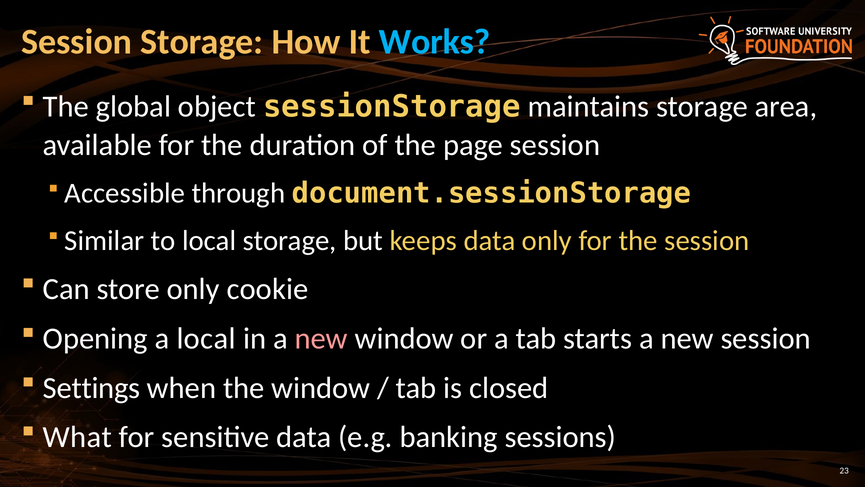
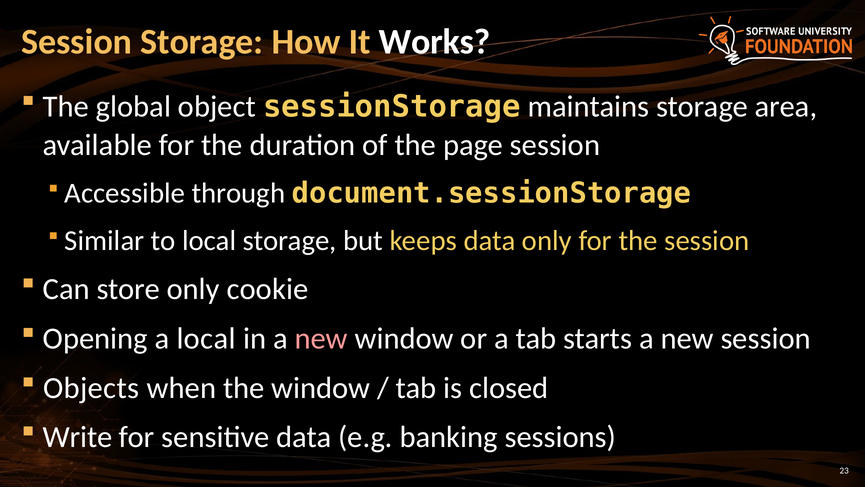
Works colour: light blue -> white (435, 42)
Settings: Settings -> Objects (91, 388)
What: What -> Write (78, 437)
